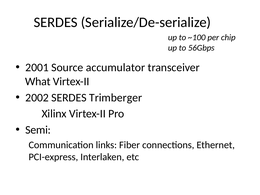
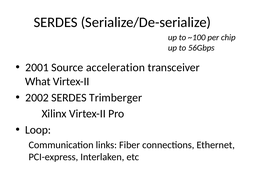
accumulator: accumulator -> acceleration (115, 68)
Semi: Semi -> Loop (38, 130)
